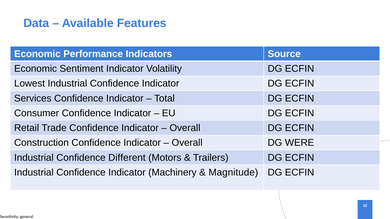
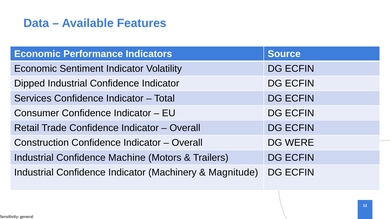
Lowest: Lowest -> Dipped (30, 84)
Different: Different -> Machine (127, 158)
